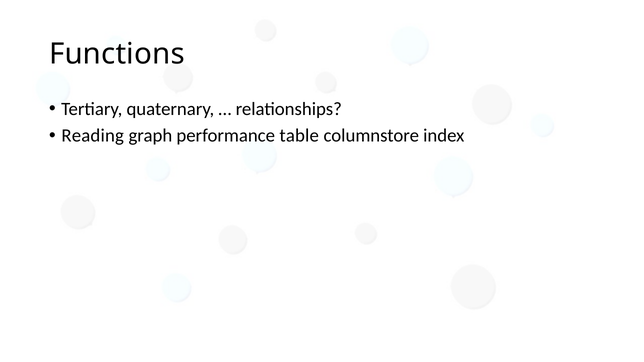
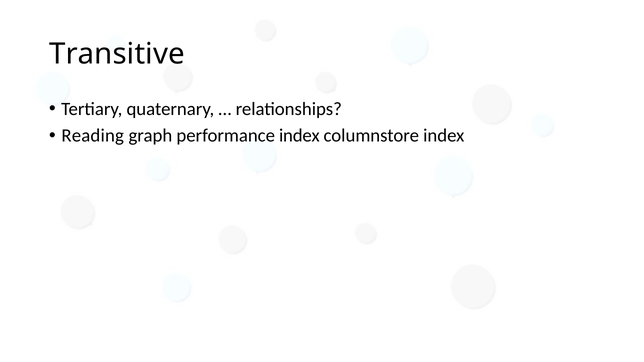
Functions: Functions -> Transitive (117, 54)
performance table: table -> index (299, 136)
